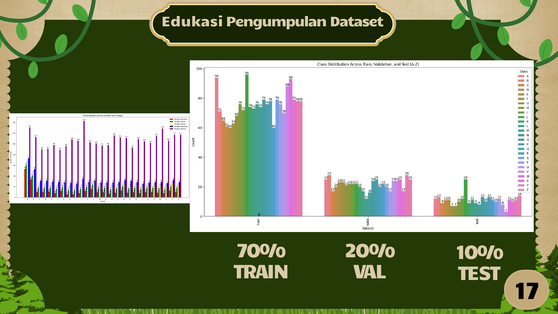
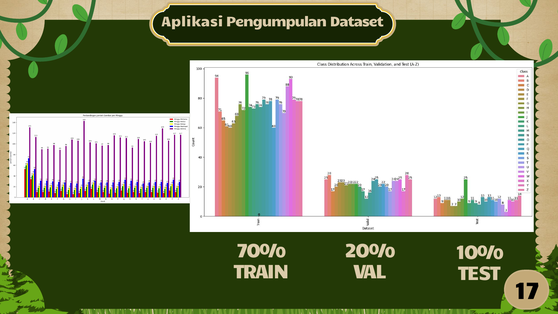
Edukasi: Edukasi -> Aplikasi (192, 22)
